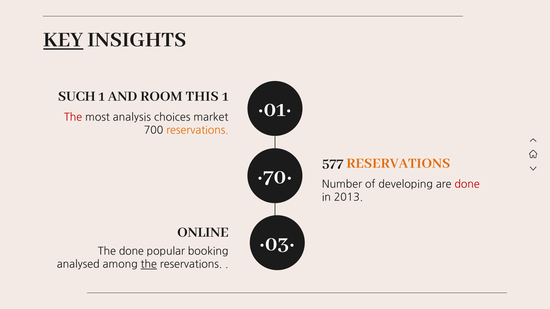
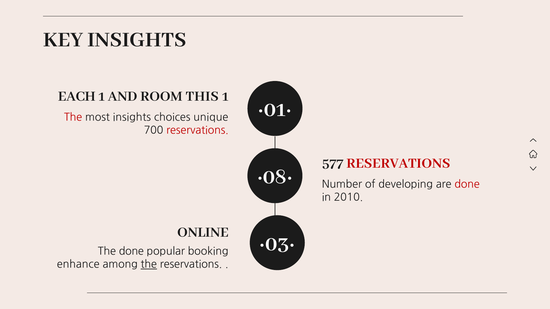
KEY underline: present -> none (63, 39)
SUCH: SUCH -> EACH (77, 96)
most analysis: analysis -> insights (132, 118)
market: market -> unique (211, 118)
reservations colour: orange -> red (197, 130)
RESERVATIONS colour: orange -> red (398, 163)
·70·: ·70· -> ·08· (275, 176)
2013: 2013 -> 2010 (348, 198)
analysed: analysed -> enhance (78, 265)
